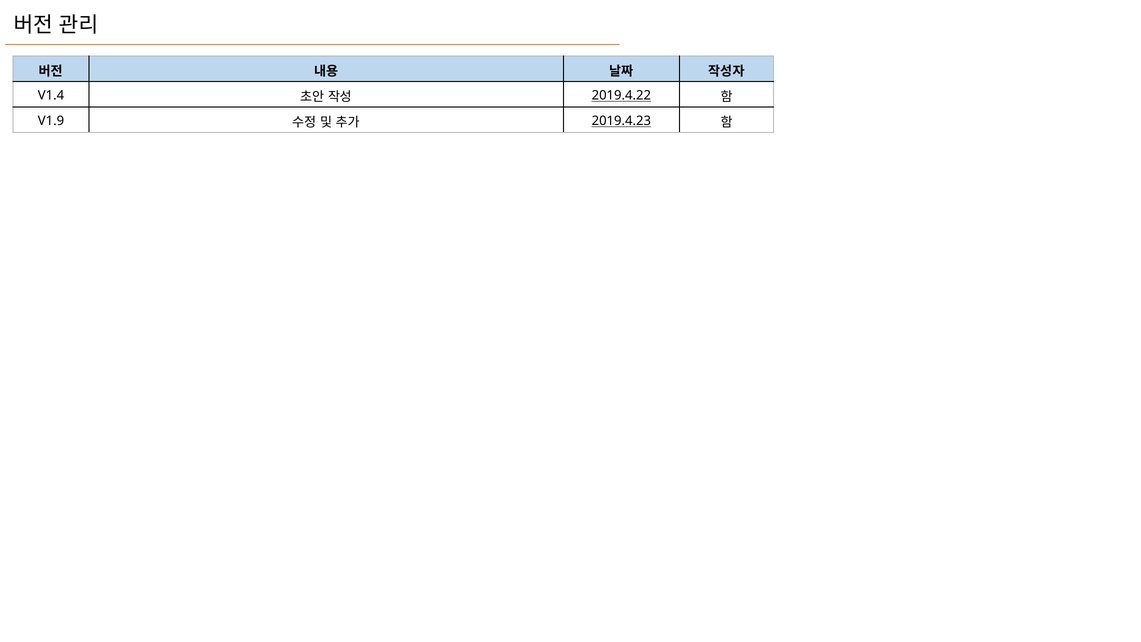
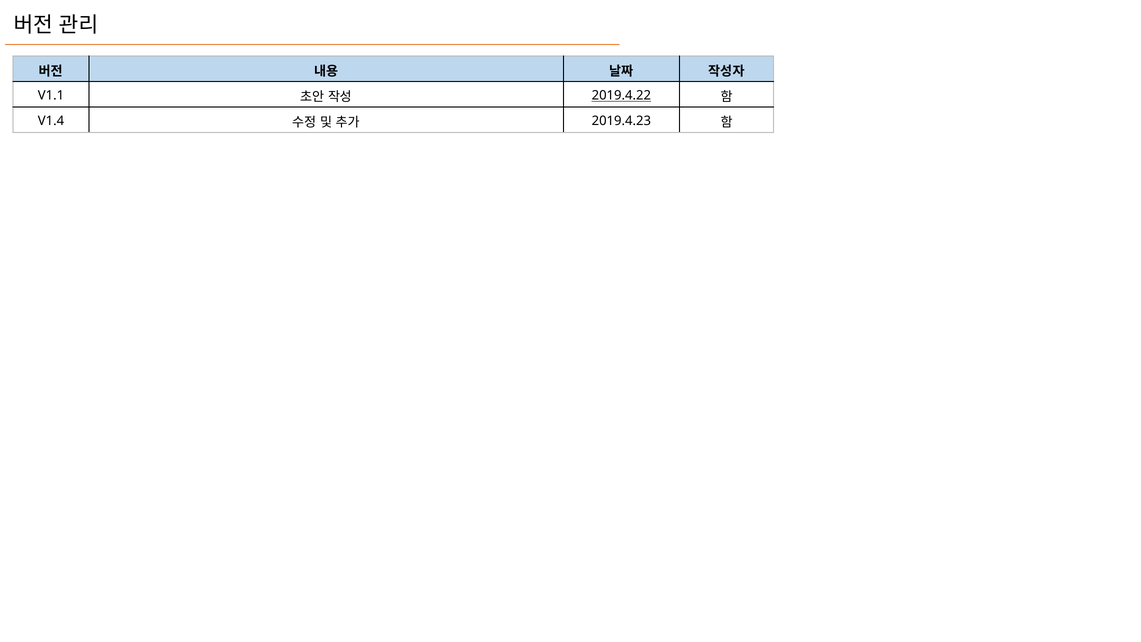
V1.4: V1.4 -> V1.1 (51, 96)
V1.9: V1.9 -> V1.4 (51, 121)
2019.4.23 underline: present -> none (621, 121)
